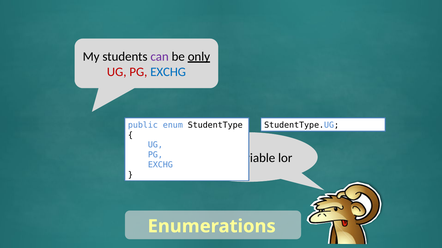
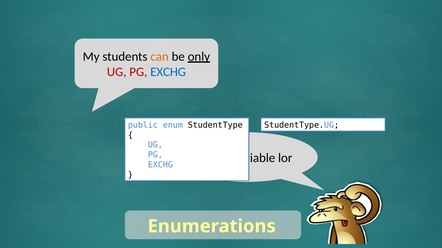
can colour: purple -> orange (160, 57)
